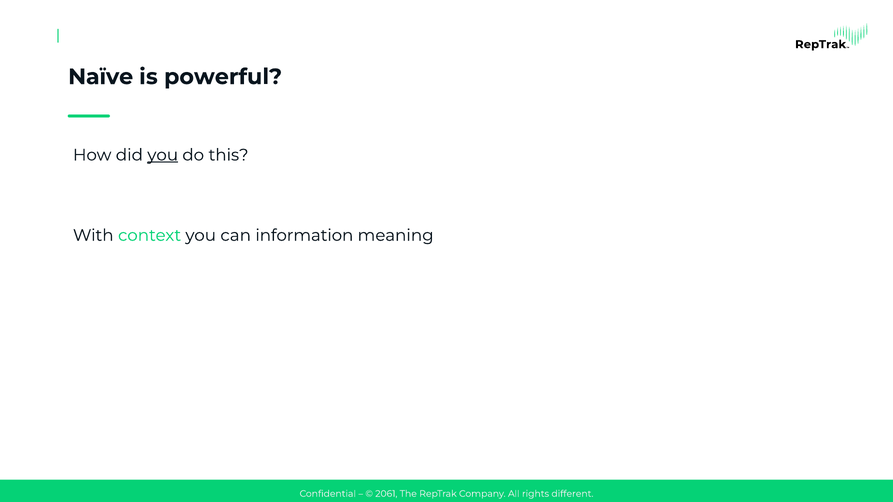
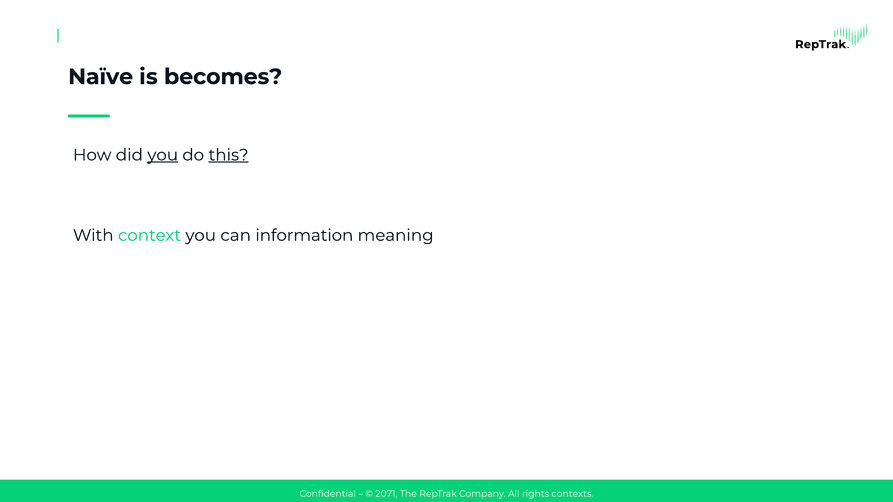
powerful: powerful -> becomes (223, 77)
this underline: none -> present (229, 155)
2061: 2061 -> 2071 (386, 494)
different: different -> contexts (572, 494)
